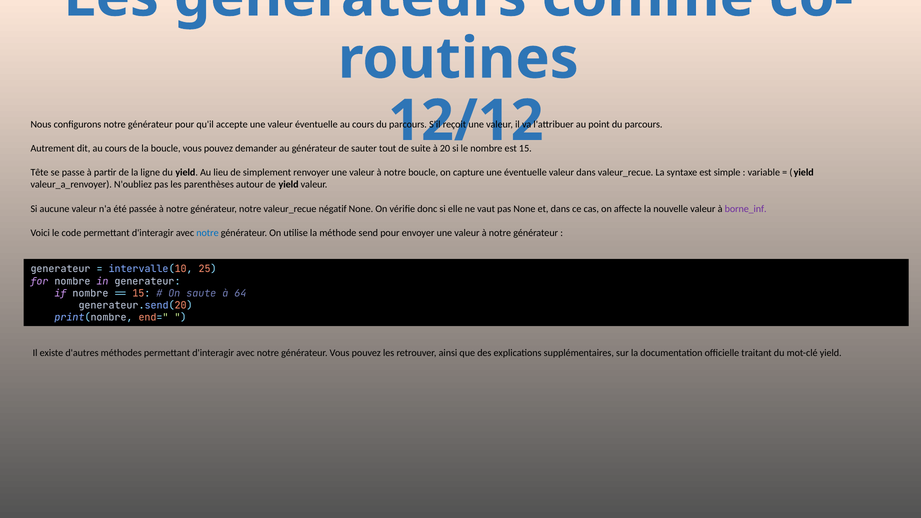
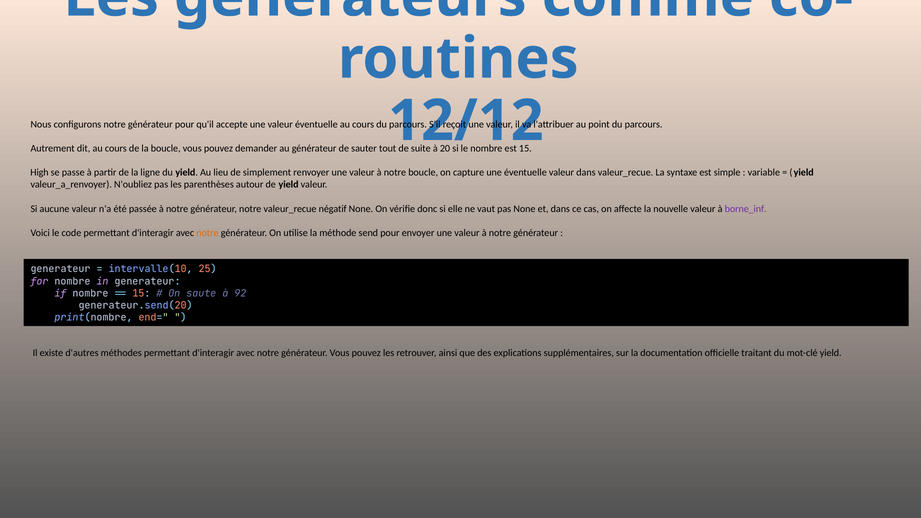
Tête: Tête -> High (40, 173)
notre colour: blue -> orange (207, 233)
64: 64 -> 92 (240, 293)
